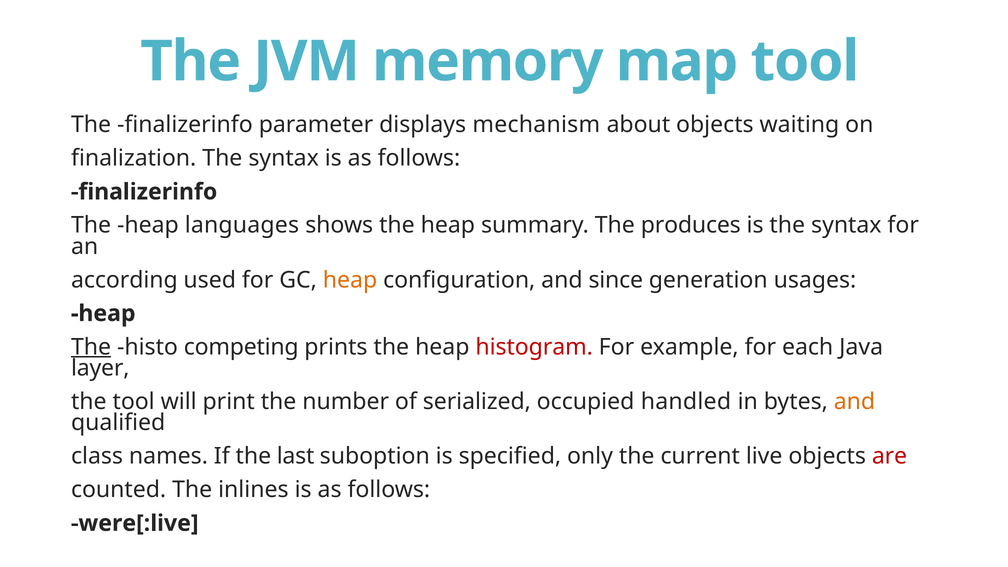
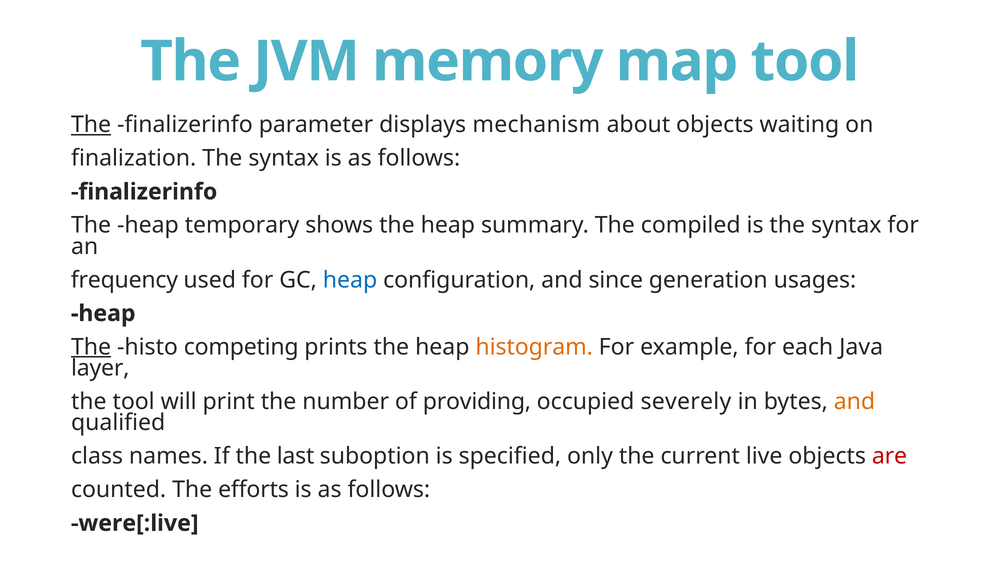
The underline: none -> present (91, 125)
languages: languages -> temporary (242, 225)
produces: produces -> compiled (691, 225)
according: according -> frequency (124, 280)
heap colour: orange -> blue (350, 280)
histogram colour: red -> orange (534, 347)
serialized: serialized -> providing (477, 402)
handled: handled -> severely (686, 402)
inlines: inlines -> efforts (253, 490)
